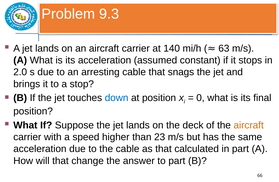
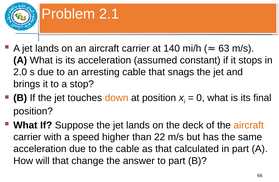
9.3: 9.3 -> 2.1 (109, 14)
down colour: blue -> orange (117, 98)
23: 23 -> 22 (160, 137)
